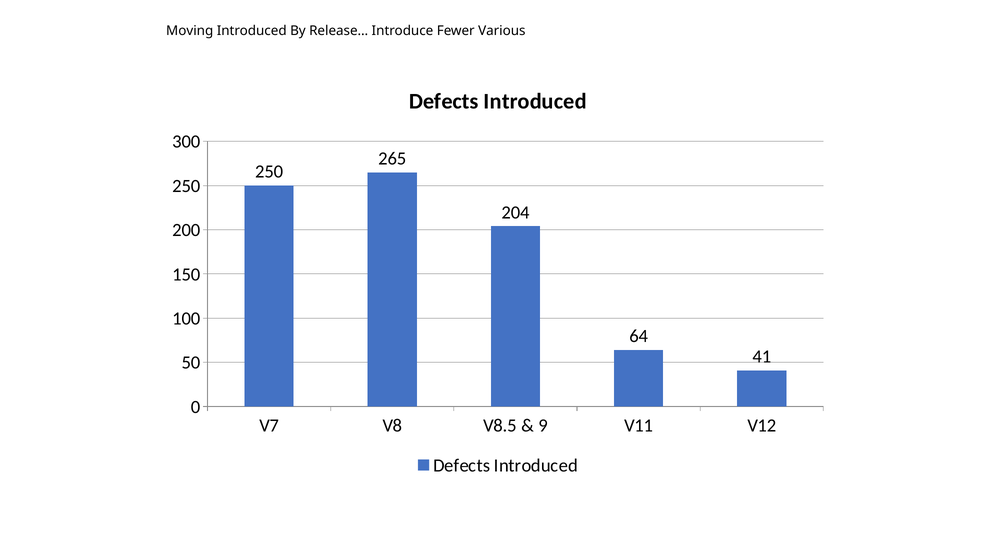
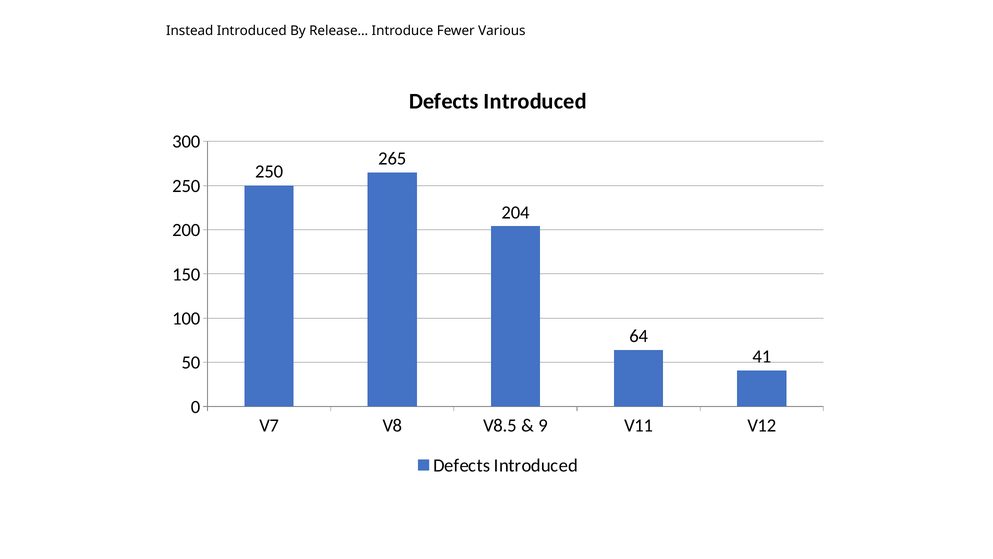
Moving: Moving -> Instead (190, 31)
